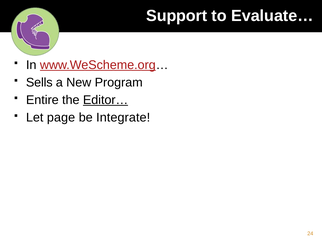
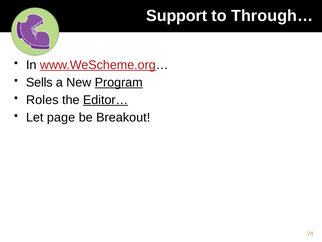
Evaluate…: Evaluate… -> Through… (272, 16)
Program underline: none -> present (119, 82)
Entire: Entire -> Roles (42, 100)
Integrate: Integrate -> Breakout (123, 117)
